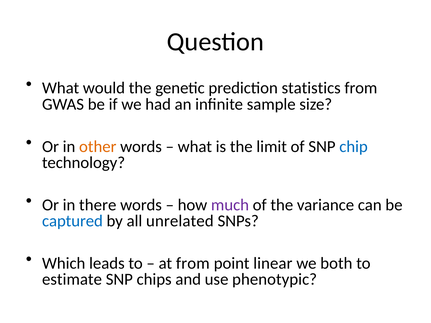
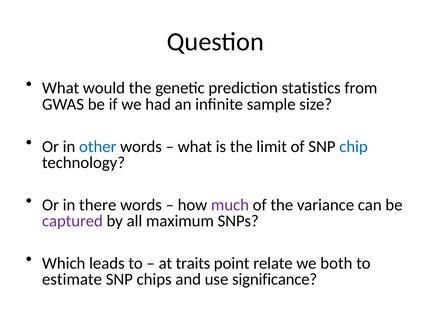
other colour: orange -> blue (98, 147)
captured colour: blue -> purple (72, 221)
unrelated: unrelated -> maximum (180, 221)
at from: from -> traits (193, 263)
linear: linear -> relate (273, 263)
phenotypic: phenotypic -> significance (275, 280)
